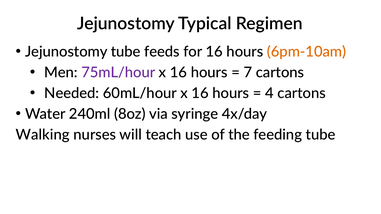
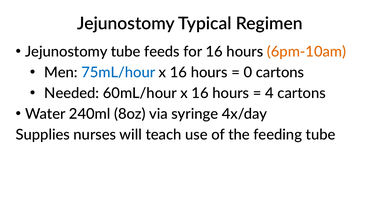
75mL/hour colour: purple -> blue (118, 73)
7: 7 -> 0 (248, 73)
Walking: Walking -> Supplies (43, 135)
